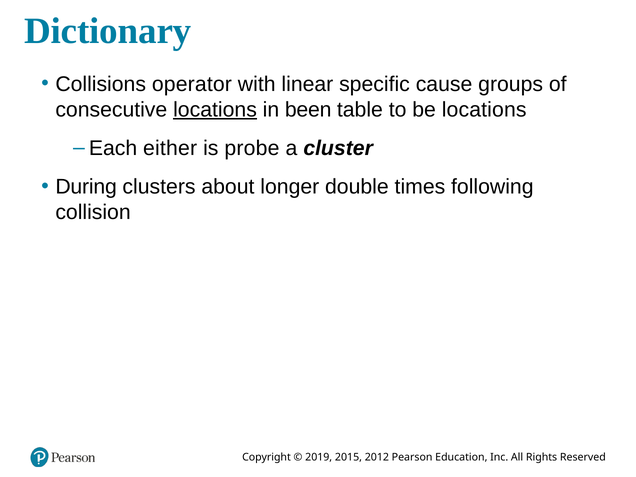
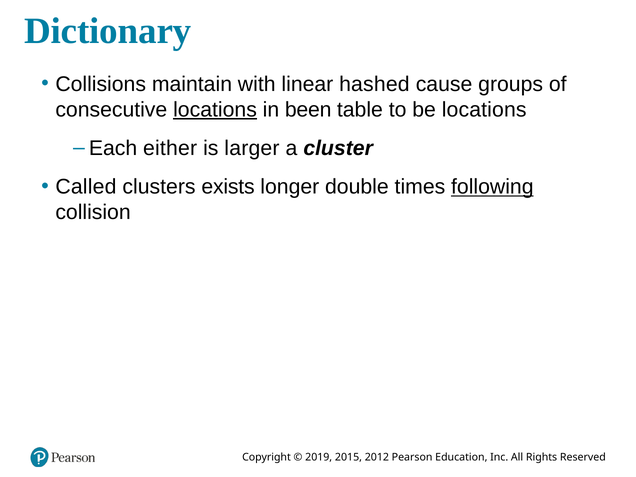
operator: operator -> maintain (192, 84)
specific: specific -> hashed (374, 84)
probe: probe -> larger (252, 148)
During: During -> Called (86, 187)
about: about -> exists (228, 187)
following underline: none -> present (492, 187)
